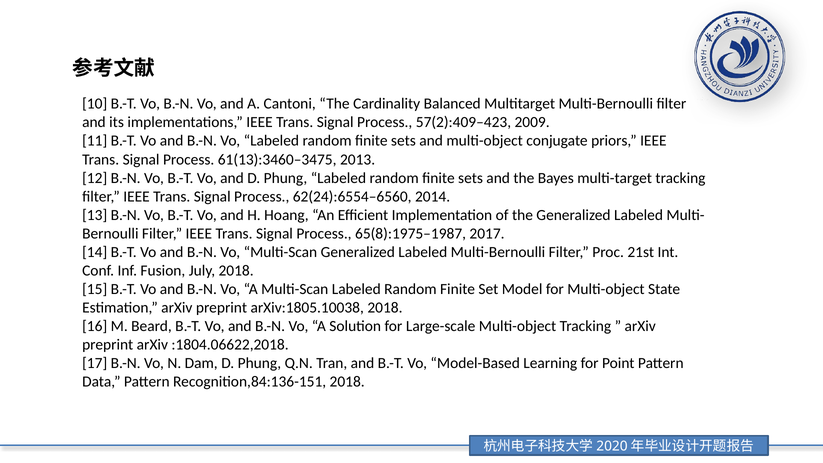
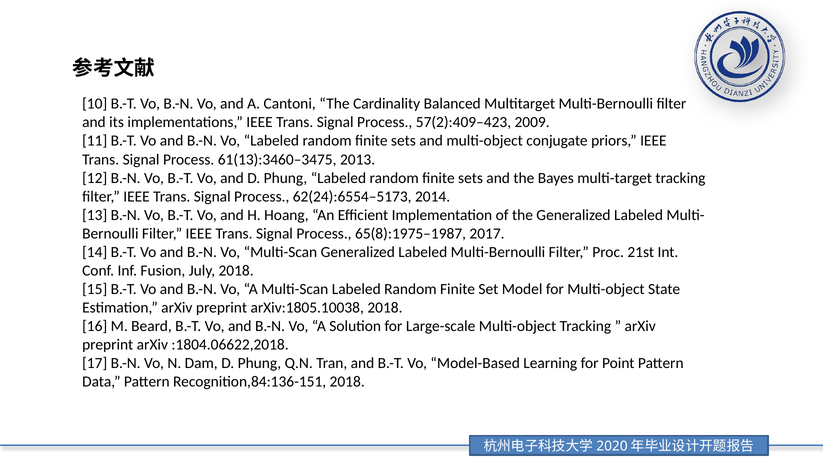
62(24):6554–6560: 62(24):6554–6560 -> 62(24):6554–5173 (352, 196)
